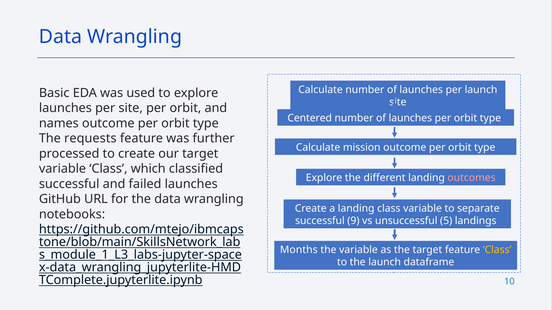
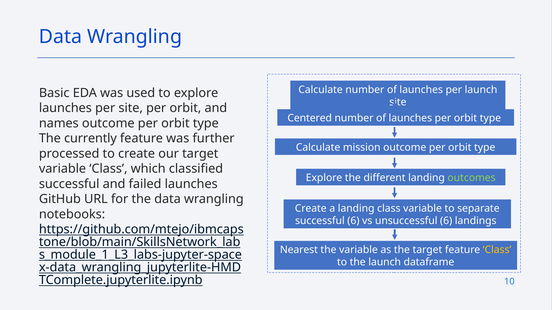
requests: requests -> currently (90, 139)
outcomes colour: pink -> light green (472, 178)
successful 9: 9 -> 6 (353, 221)
unsuccessful 5: 5 -> 6 (446, 221)
Months: Months -> Nearest (299, 250)
